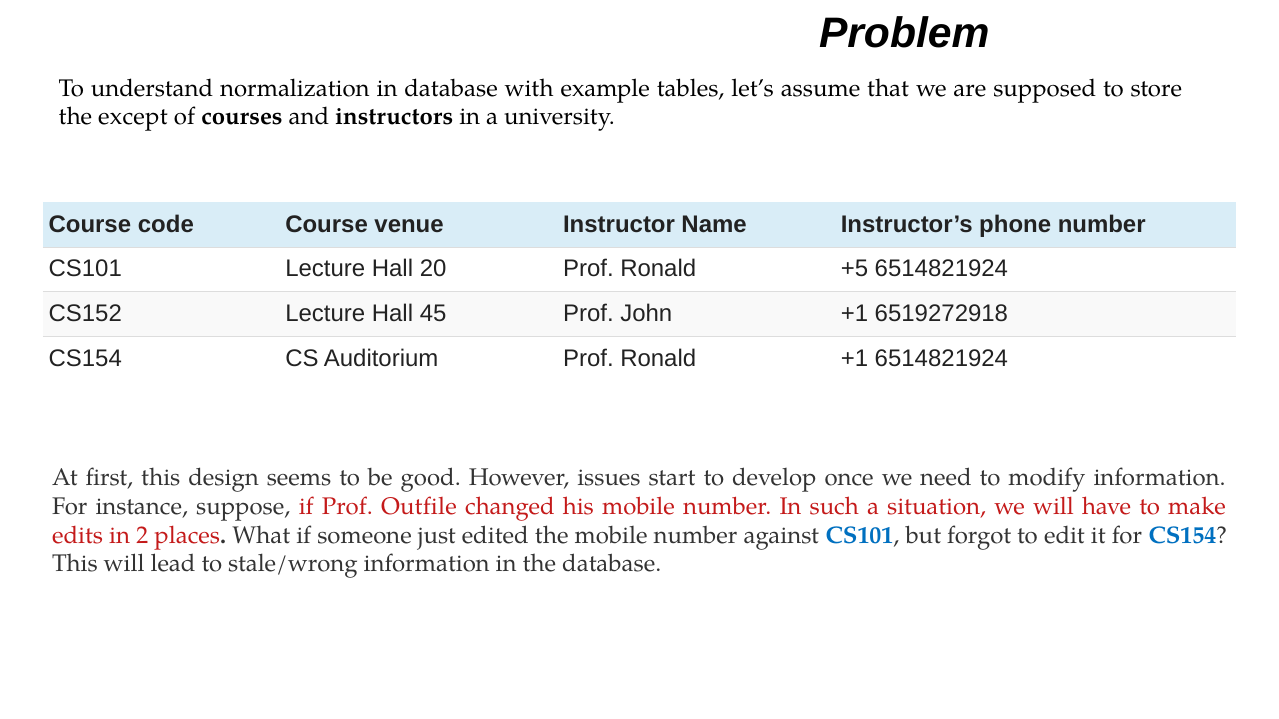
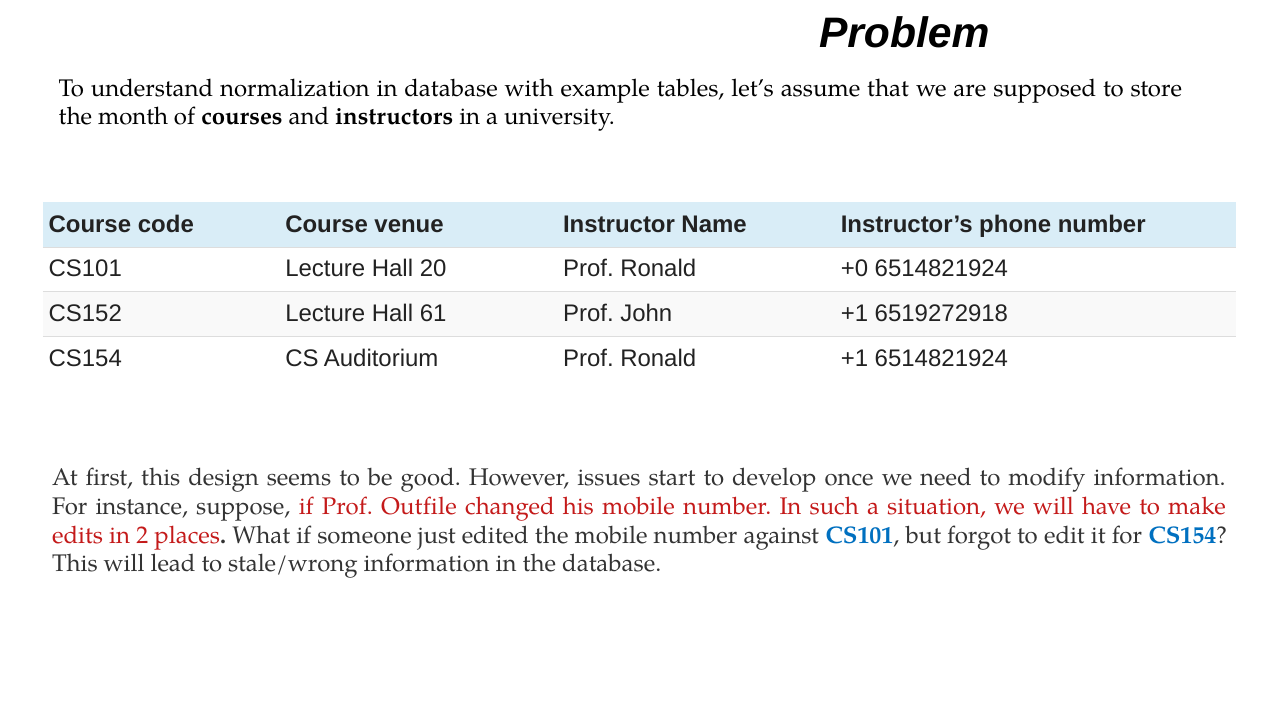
except: except -> month (133, 117)
+5: +5 -> +0 (855, 269)
45: 45 -> 61 (433, 314)
